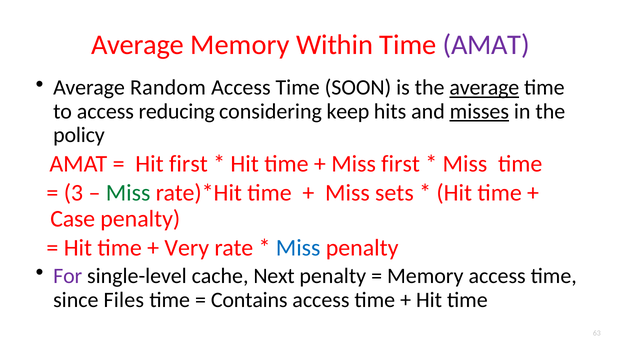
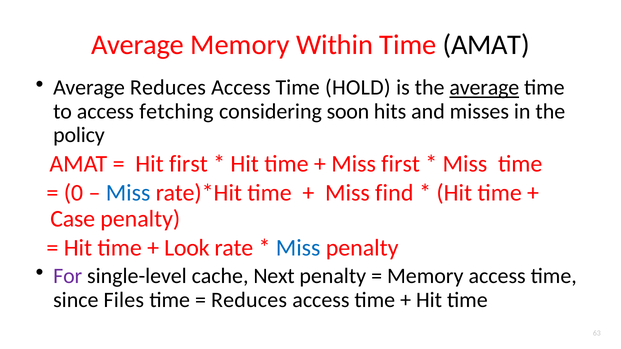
AMAT colour: purple -> black (486, 45)
Average Random: Random -> Reduces (168, 88)
SOON: SOON -> HOLD (358, 88)
reducing: reducing -> fetching (176, 112)
keep: keep -> soon (348, 112)
misses underline: present -> none (479, 112)
3: 3 -> 0 (73, 193)
Miss colour: green -> blue (128, 193)
sets: sets -> find (394, 193)
Very: Very -> Look (187, 248)
Contains: Contains -> Reduces (249, 300)
